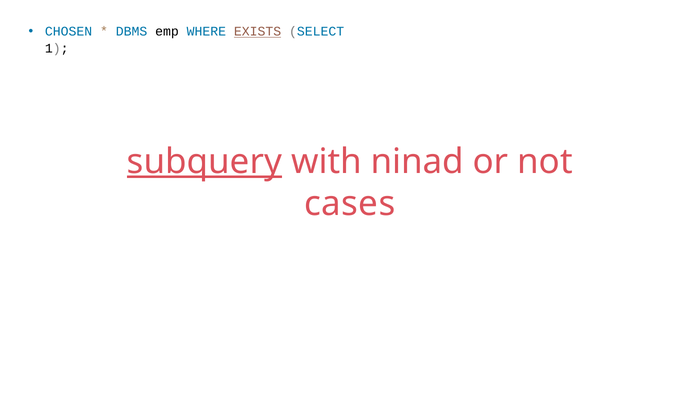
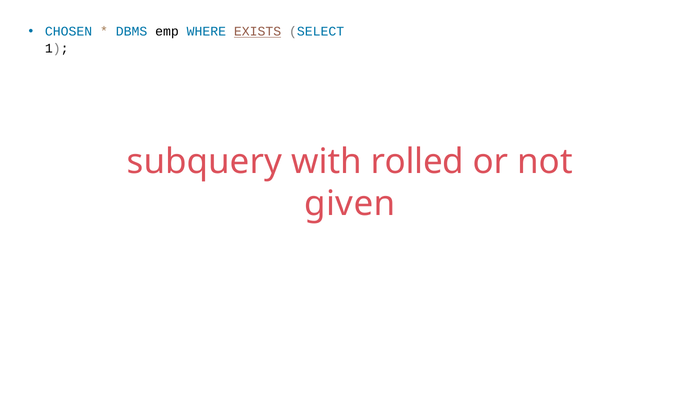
subquery underline: present -> none (204, 162)
ninad: ninad -> rolled (417, 162)
cases: cases -> given (350, 204)
